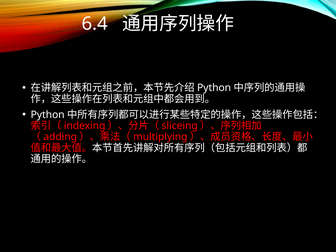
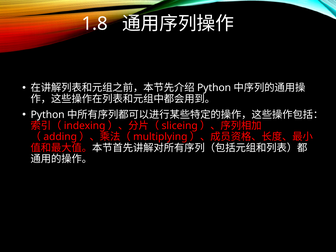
6.4: 6.4 -> 1.8 (95, 24)
